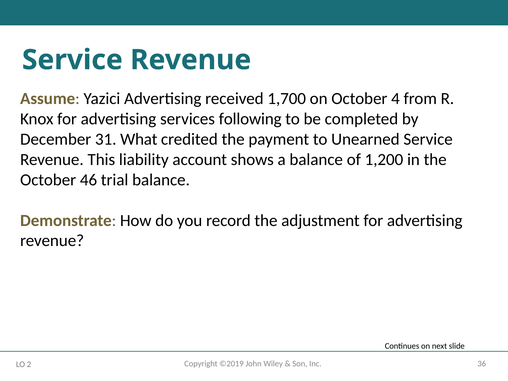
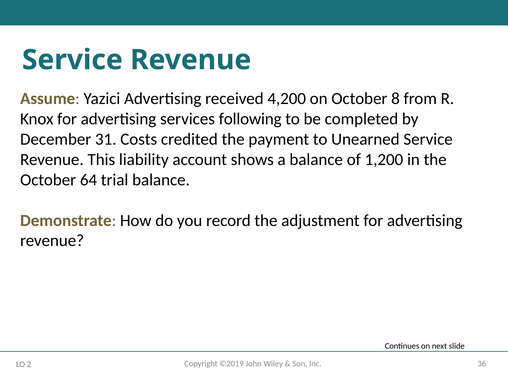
1,700: 1,700 -> 4,200 (287, 98)
4: 4 -> 8 (395, 98)
What: What -> Costs (139, 139)
46: 46 -> 64 (89, 180)
